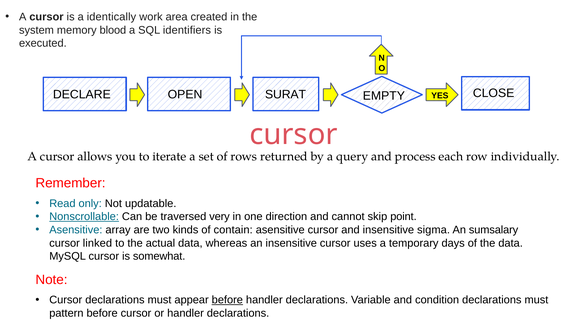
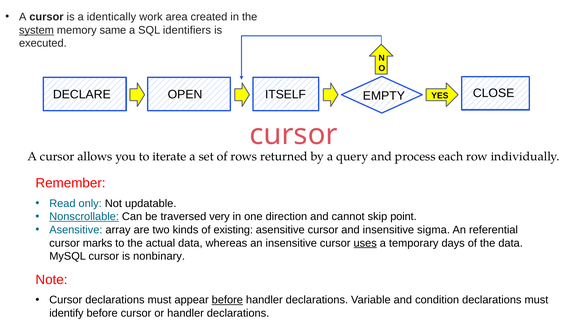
system underline: none -> present (36, 30)
blood: blood -> same (113, 30)
SURAT: SURAT -> ITSELF (285, 95)
contain: contain -> existing (233, 230)
sumsalary: sumsalary -> referential (493, 230)
linked: linked -> marks (98, 243)
uses underline: none -> present (365, 243)
somewhat: somewhat -> nonbinary (159, 256)
pattern: pattern -> identify (66, 313)
